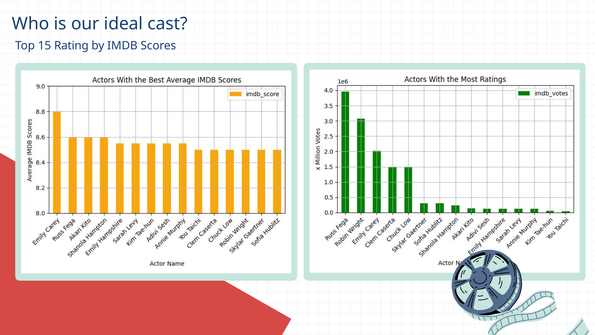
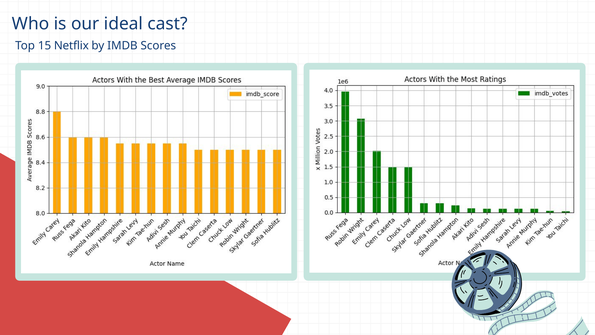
Rating: Rating -> Netflix (71, 46)
